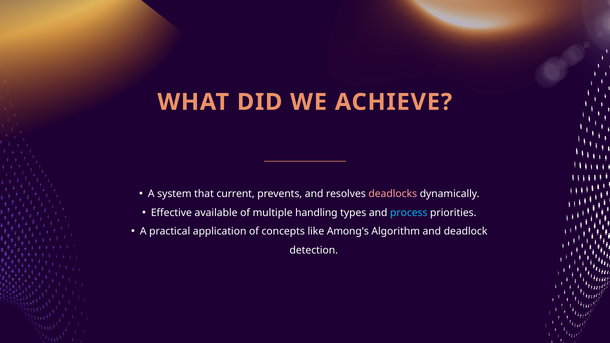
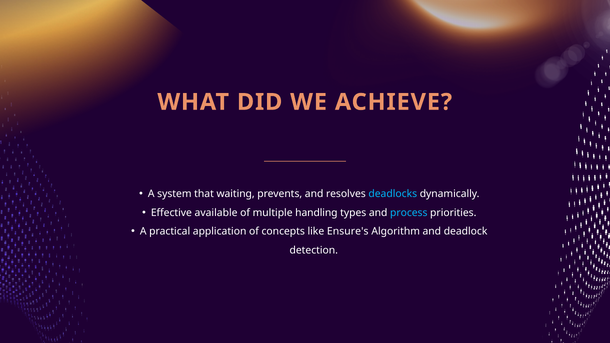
current: current -> waiting (236, 194)
deadlocks colour: pink -> light blue (393, 194)
Among's: Among's -> Ensure's (348, 232)
